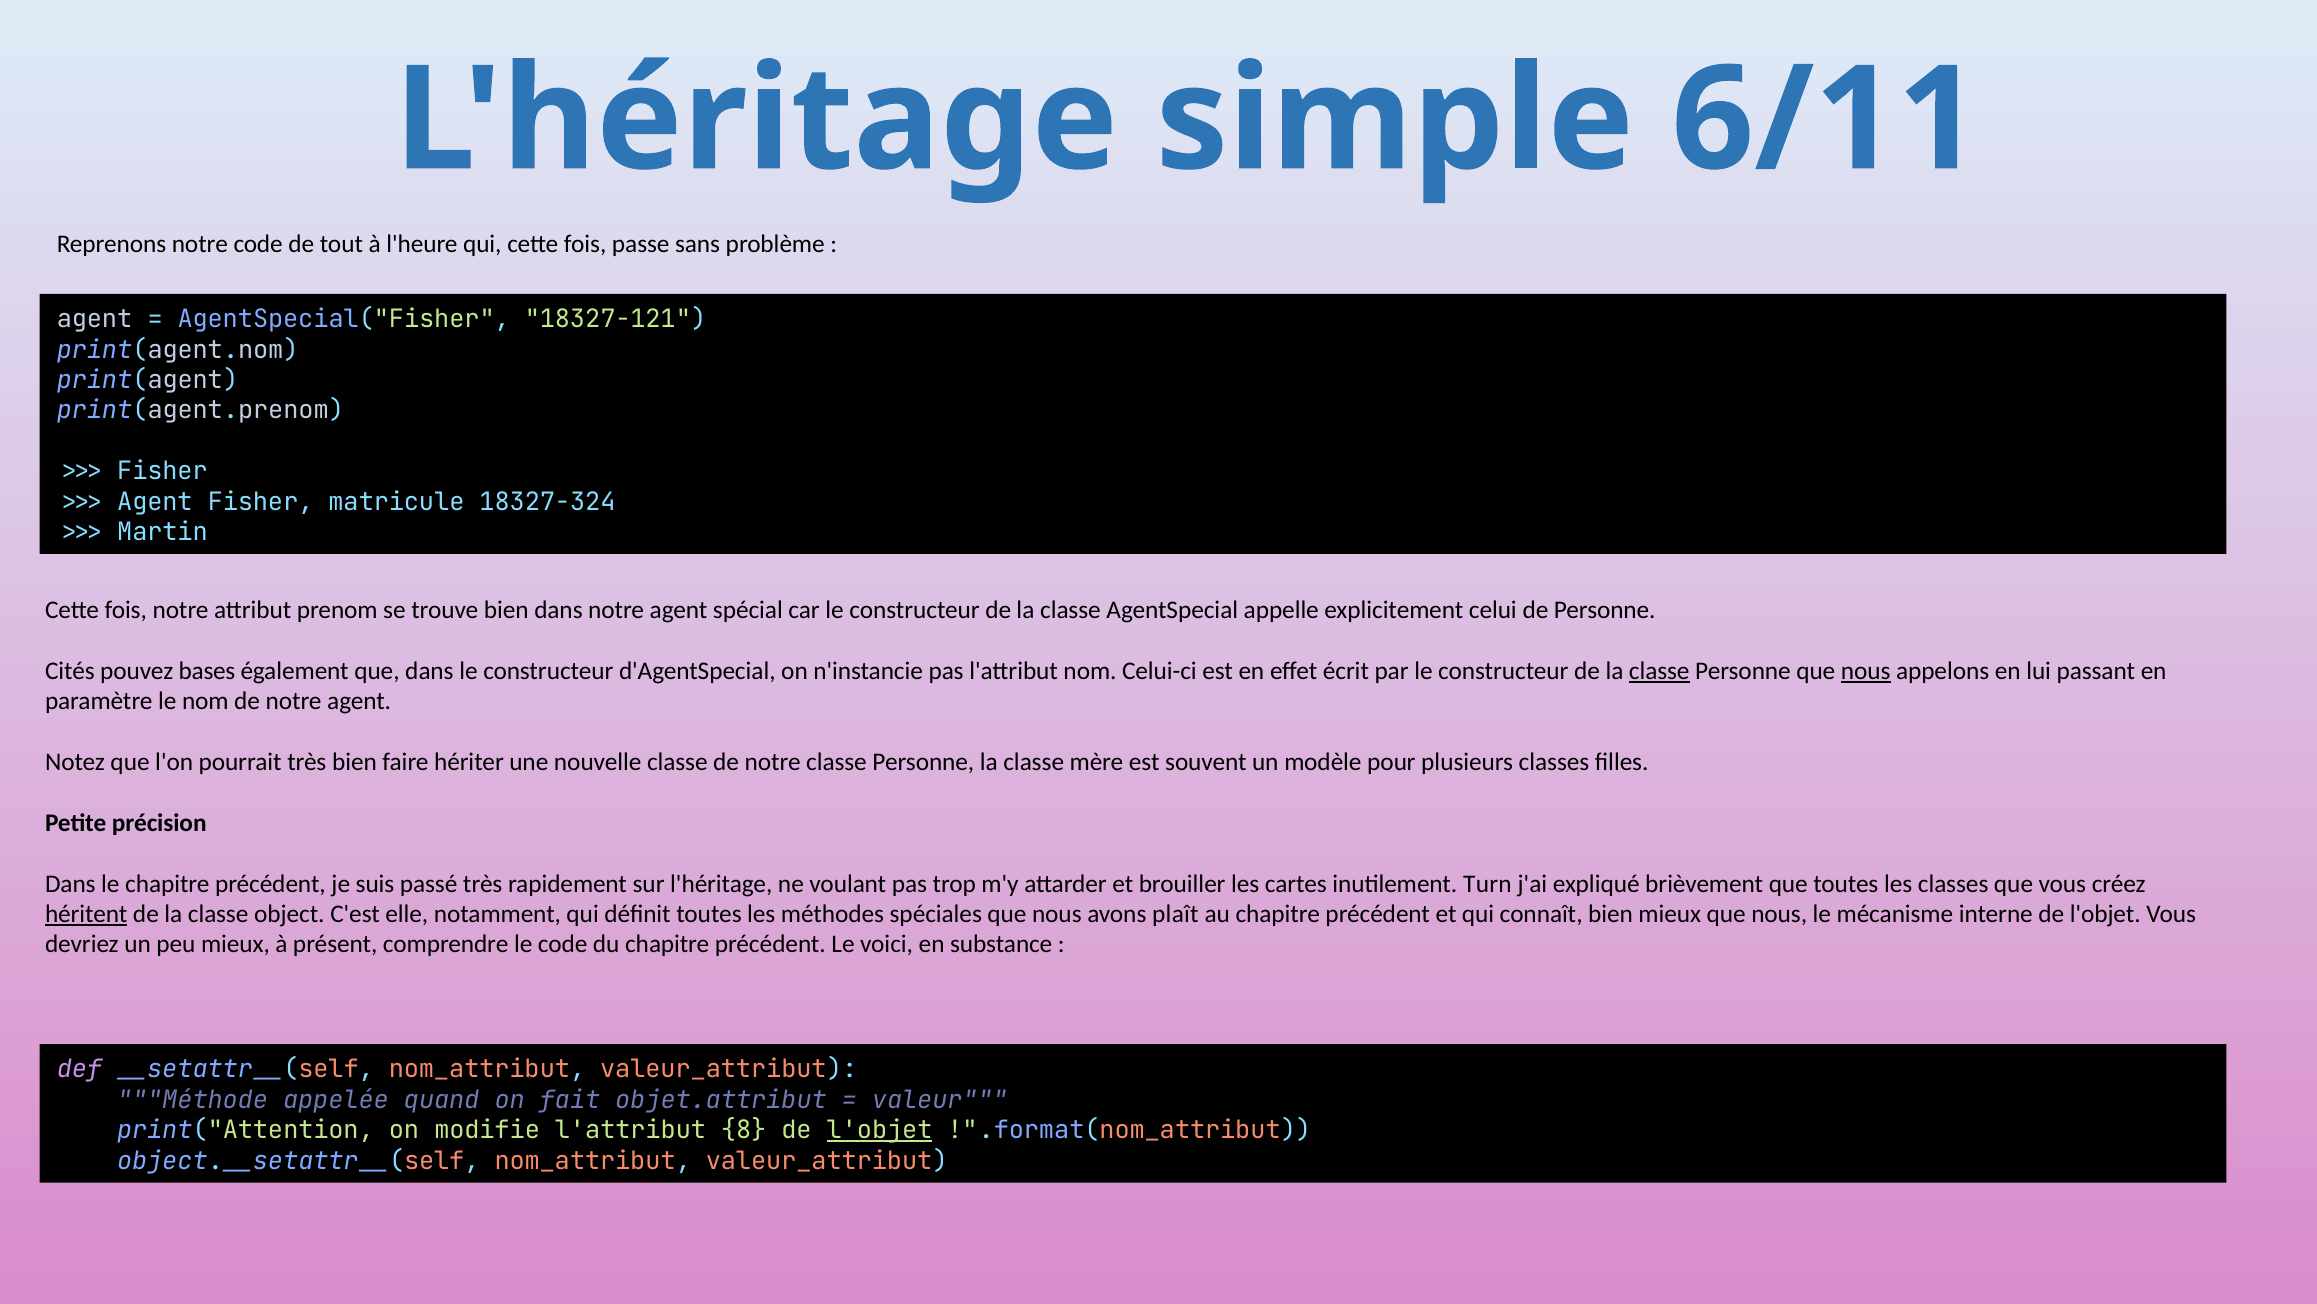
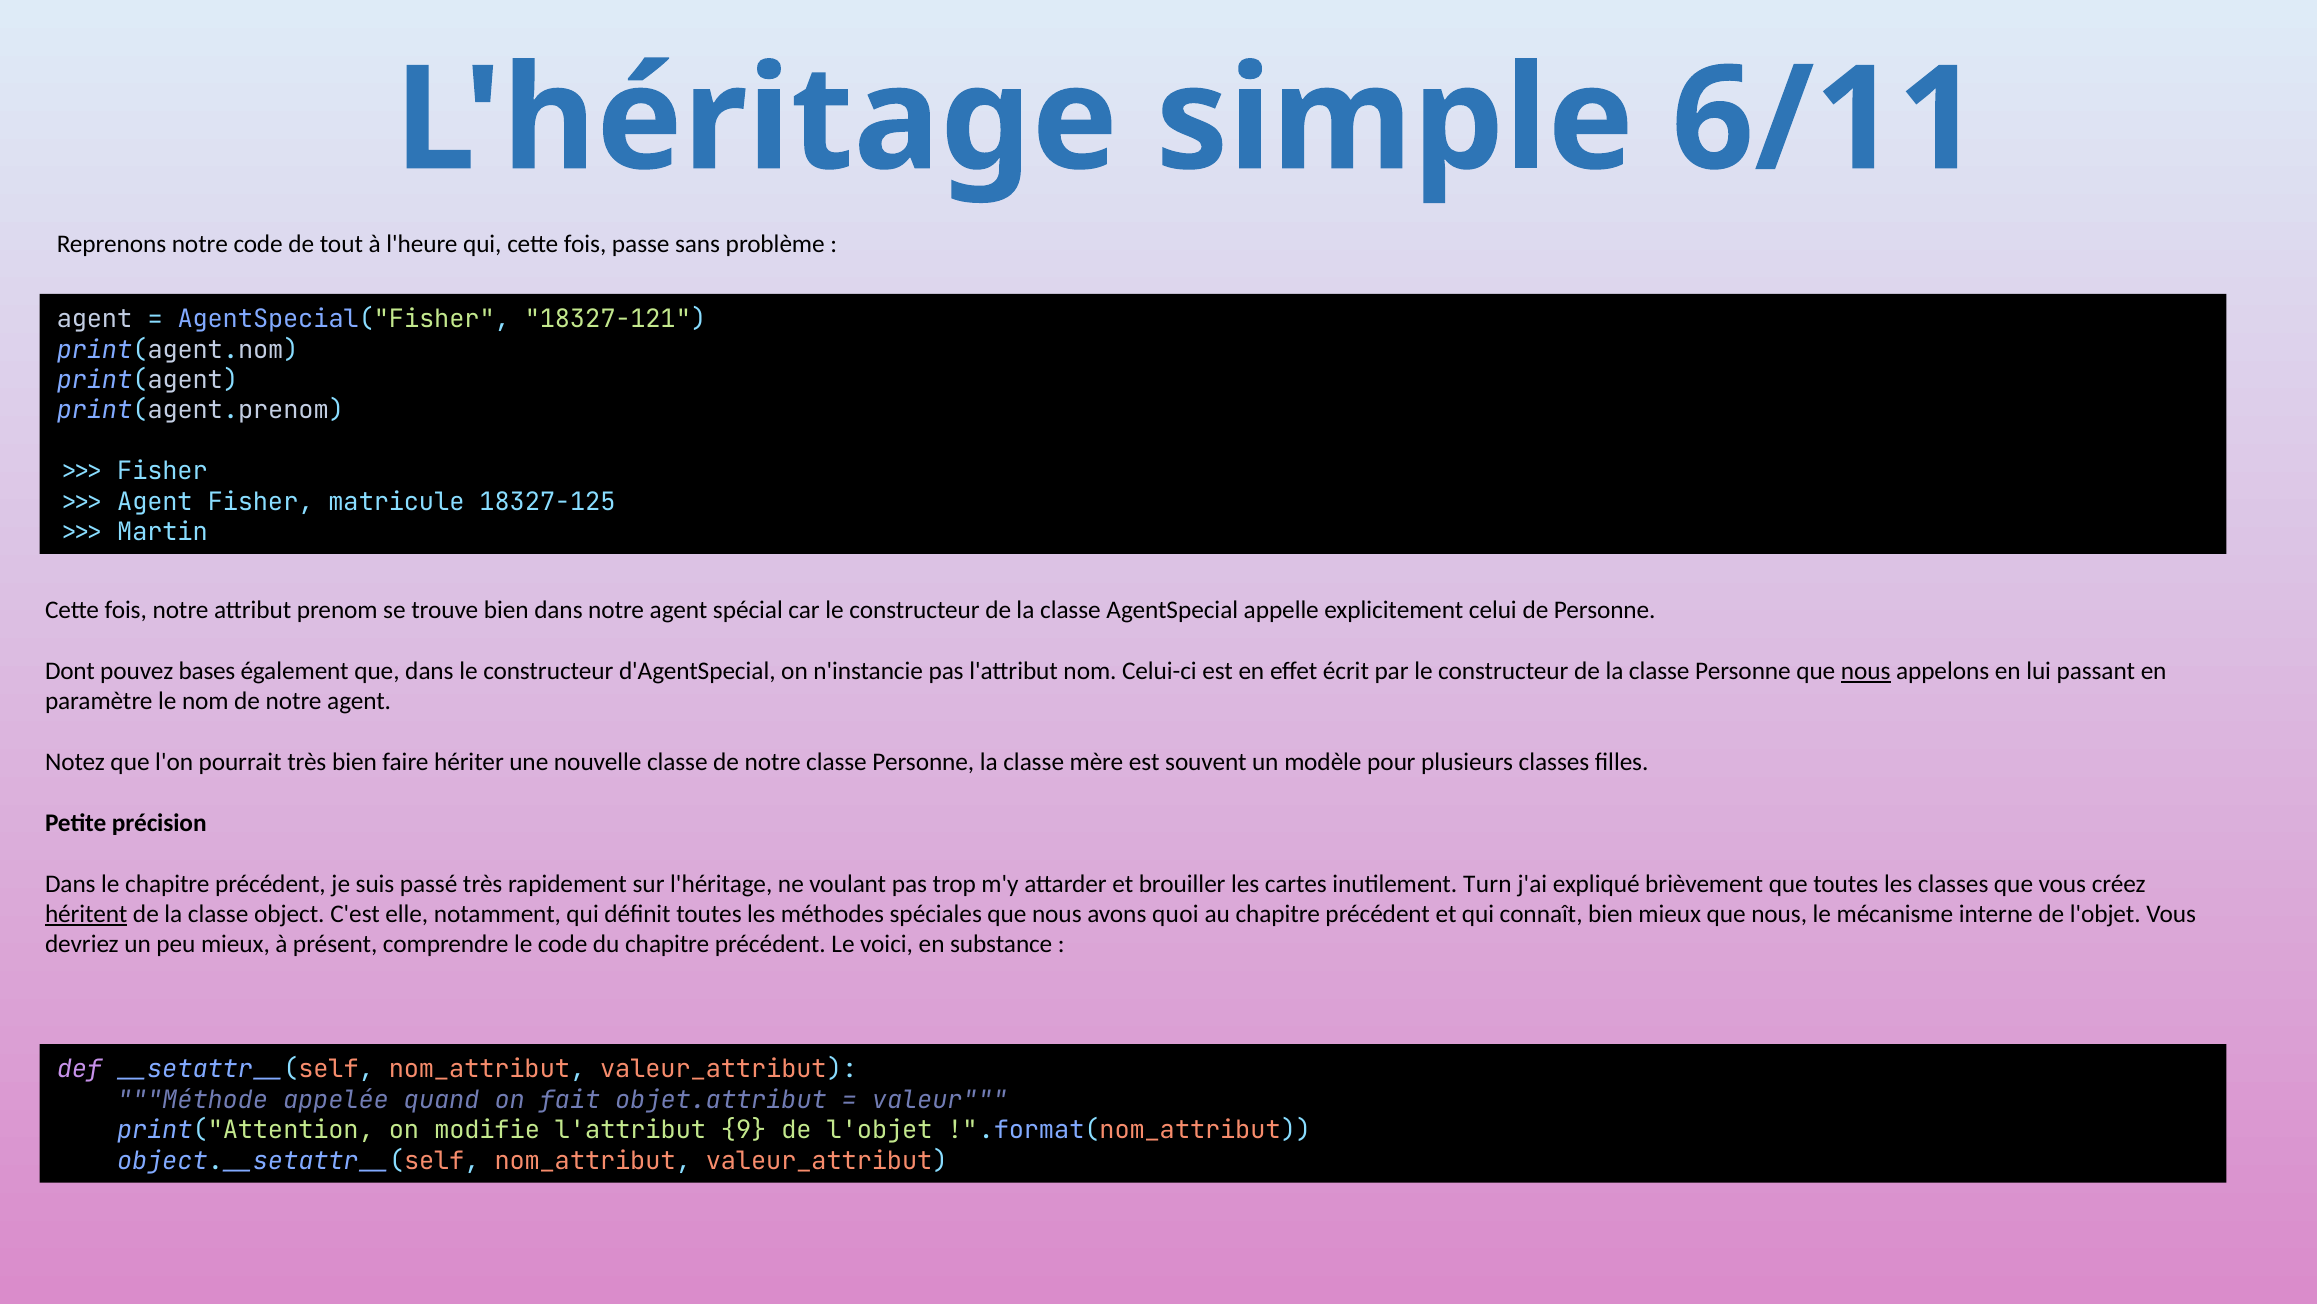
18327-324: 18327-324 -> 18327-125 (547, 501)
Cités: Cités -> Dont (70, 671)
classe underline: present -> none (1659, 671)
plaît: plaît -> quoi (1175, 914)
8: 8 -> 9 (744, 1130)
l'objet underline: present -> none (880, 1130)
